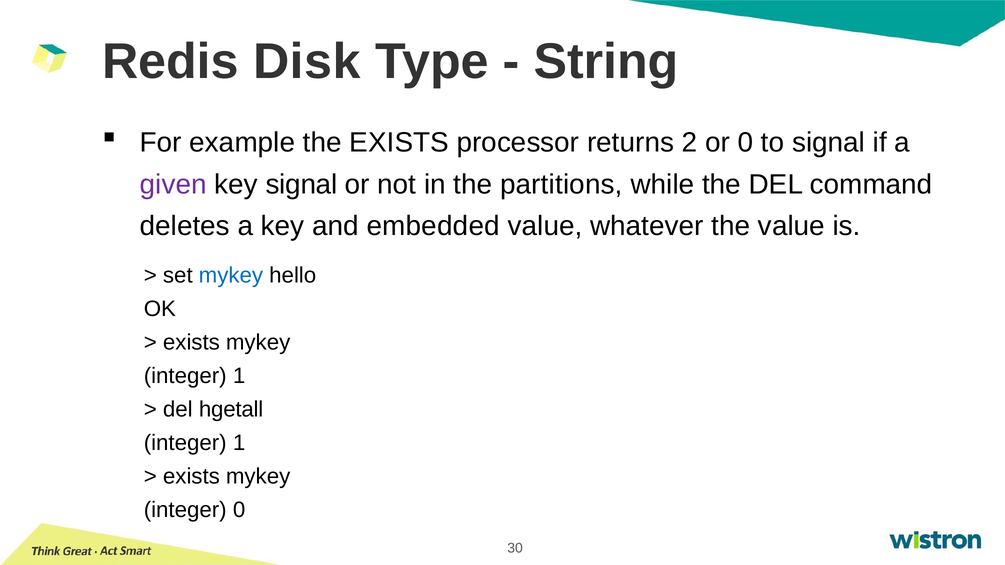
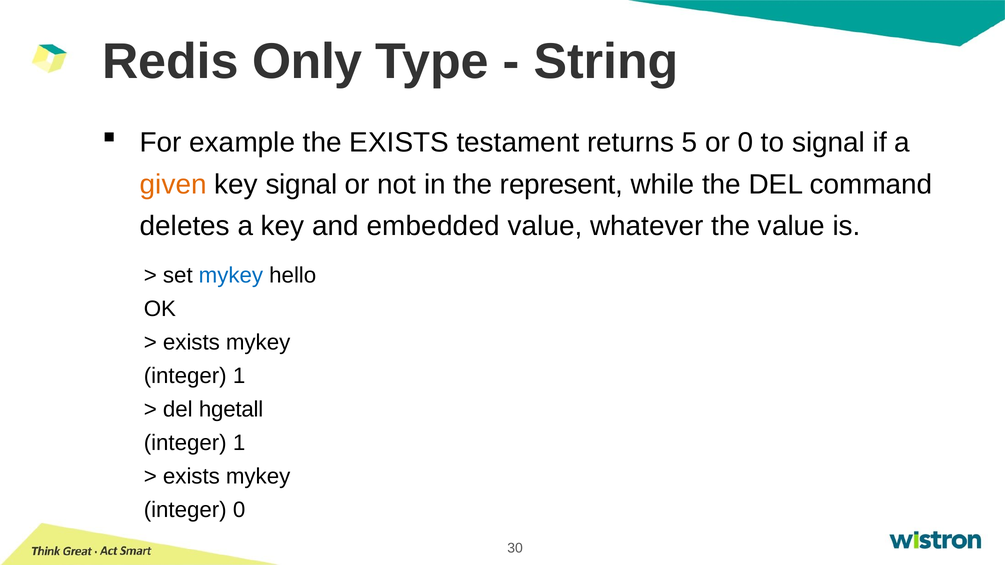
Disk: Disk -> Only (307, 62)
processor: processor -> testament (518, 143)
2: 2 -> 5 (690, 143)
given colour: purple -> orange (173, 185)
partitions: partitions -> represent (562, 185)
